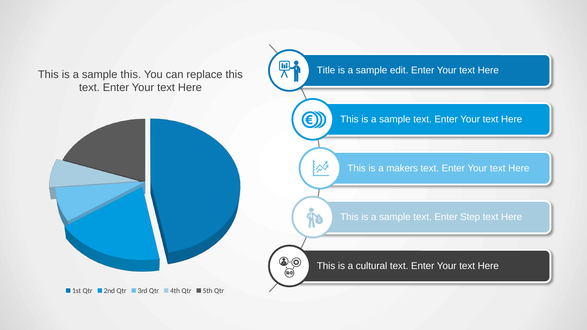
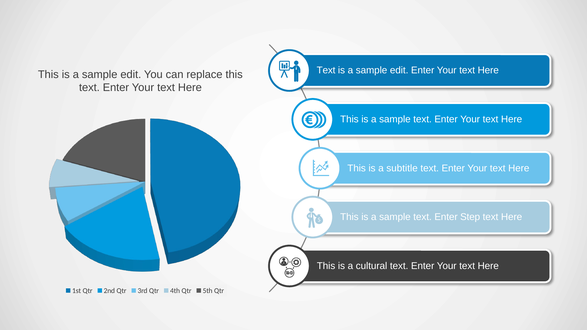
Title: Title -> Text (326, 70)
this: this -> edit (131, 74)
makers: makers -> subtitle (402, 168)
